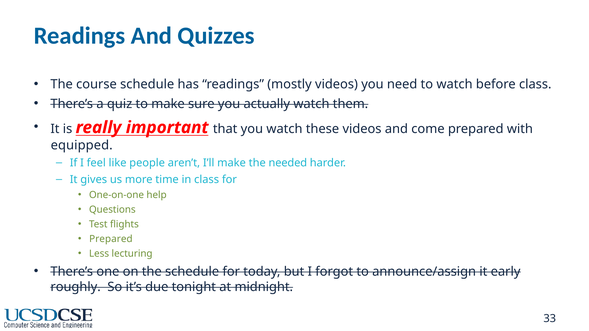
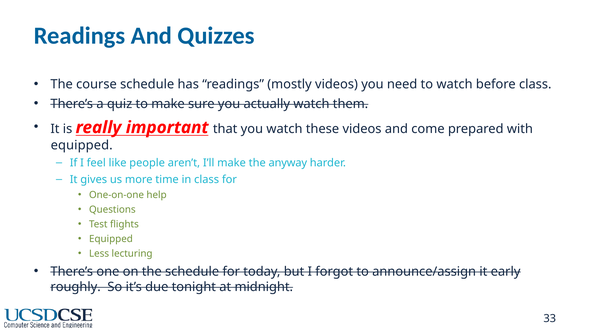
needed: needed -> anyway (288, 163)
Prepared: Prepared -> Equipped (111, 239)
